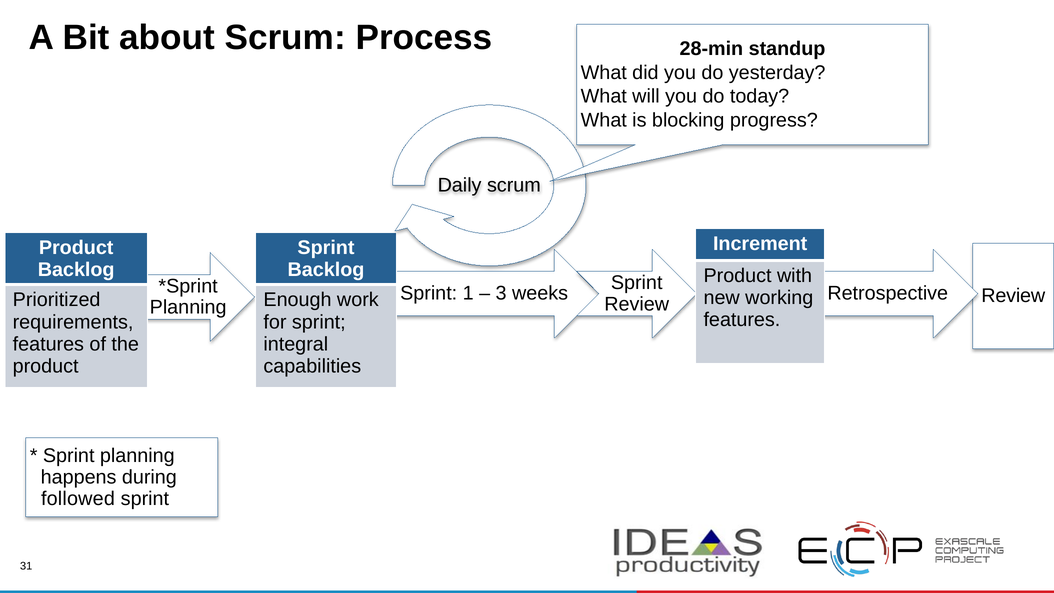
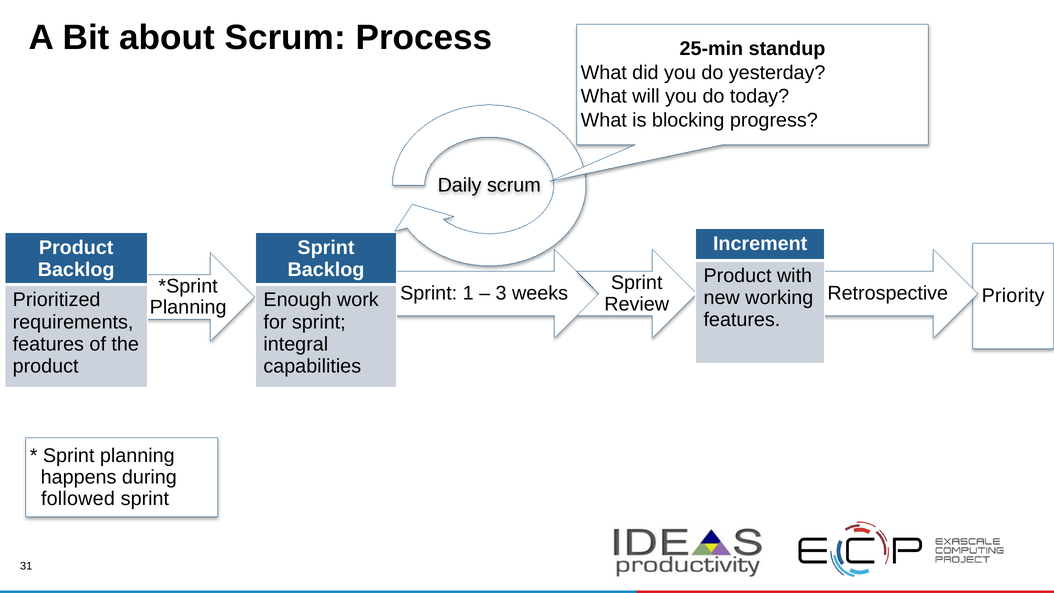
28-min: 28-min -> 25-min (711, 49)
Review: Review -> Priority (1013, 296)
